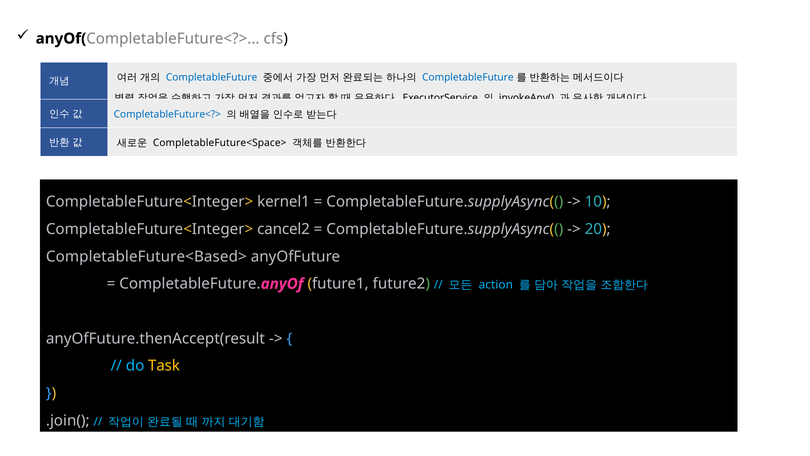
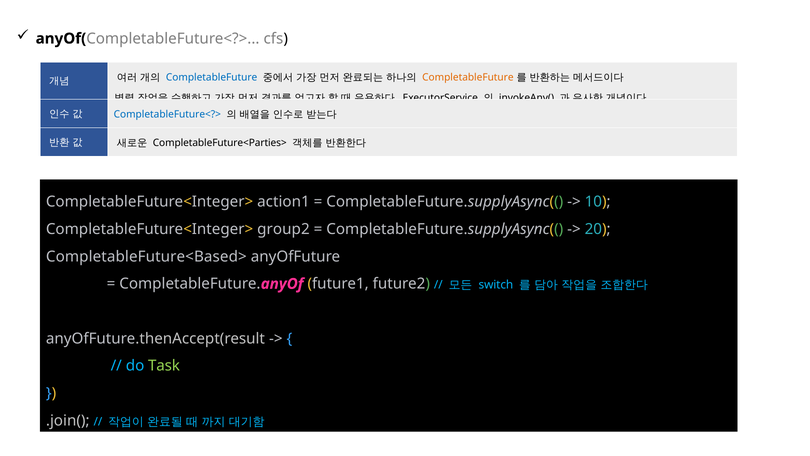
CompletableFuture colour: blue -> orange (468, 77)
CompletableFuture<Space>: CompletableFuture<Space> -> CompletableFuture<Parties> (220, 143)
kernel1: kernel1 -> action1 (283, 202)
cancel2: cancel2 -> group2 (283, 229)
action: action -> switch (496, 285)
Task colour: yellow -> light green (164, 366)
